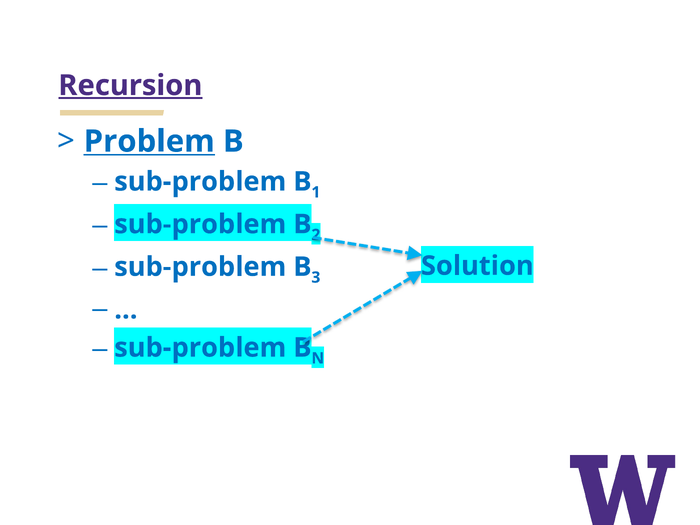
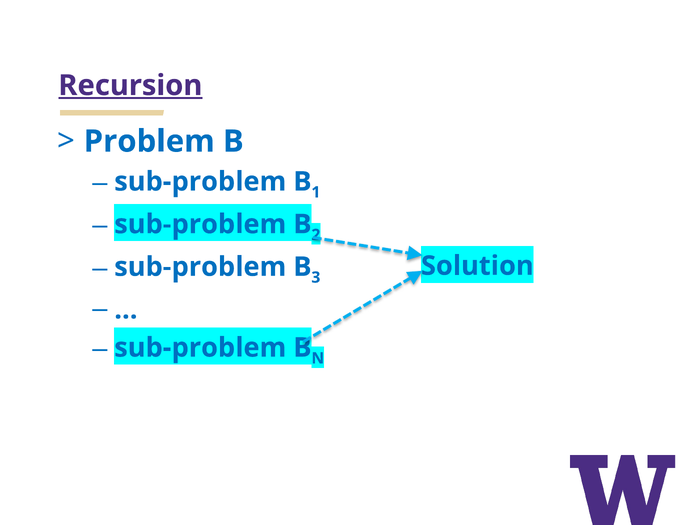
Problem underline: present -> none (149, 141)
